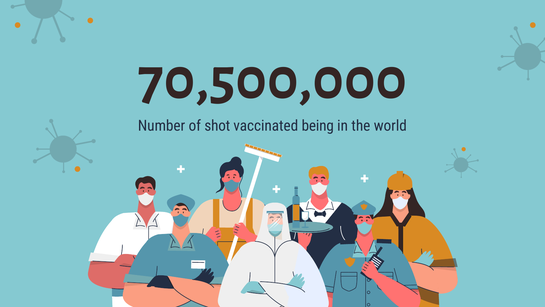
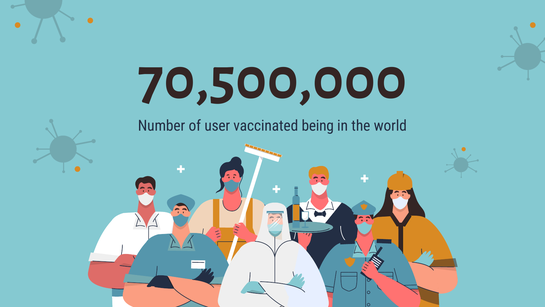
shot: shot -> user (217, 126)
